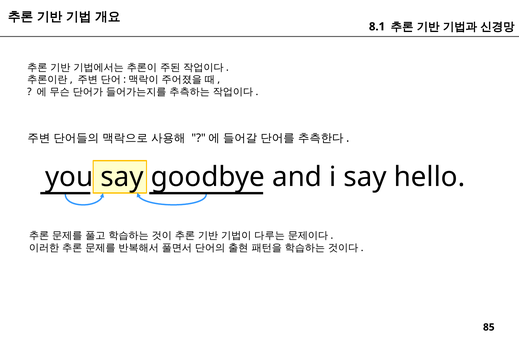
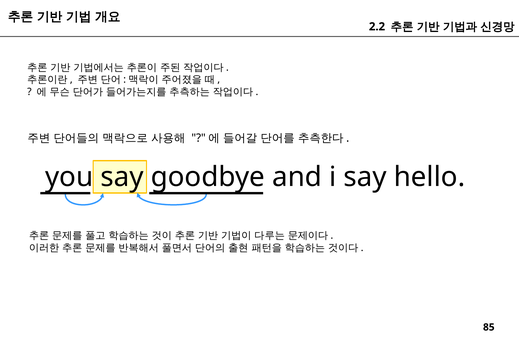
8.1: 8.1 -> 2.2 (377, 27)
